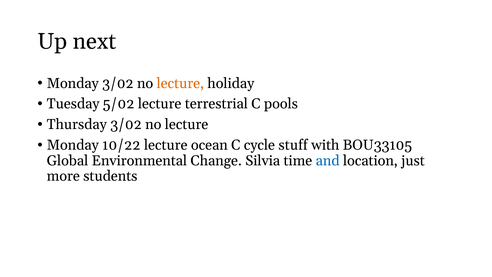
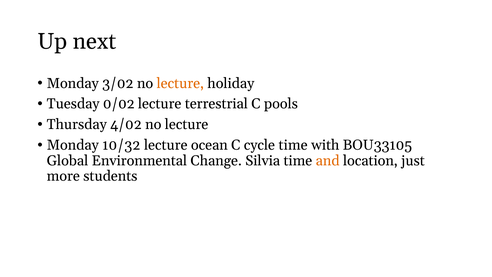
5/02: 5/02 -> 0/02 (119, 104)
Thursday 3/02: 3/02 -> 4/02 (126, 124)
10/22: 10/22 -> 10/32 (121, 145)
cycle stuff: stuff -> time (293, 145)
and colour: blue -> orange (328, 161)
